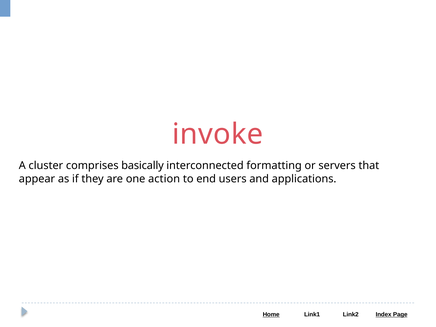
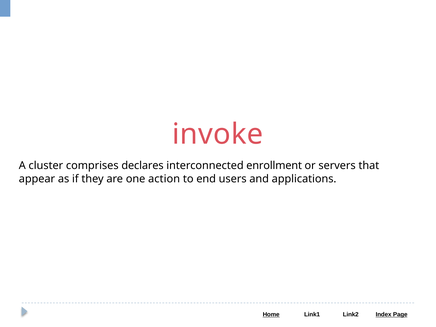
basically: basically -> declares (143, 166)
formatting: formatting -> enrollment (274, 166)
